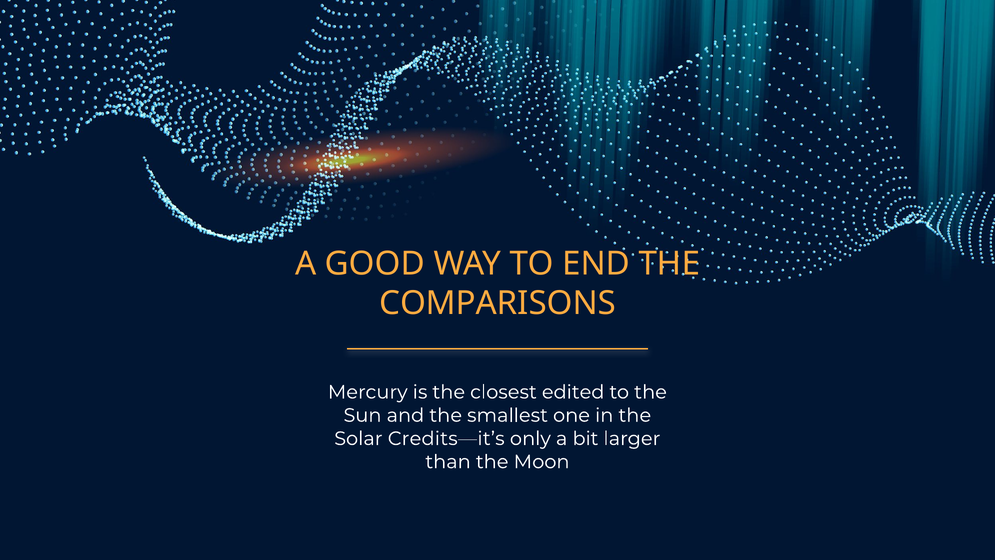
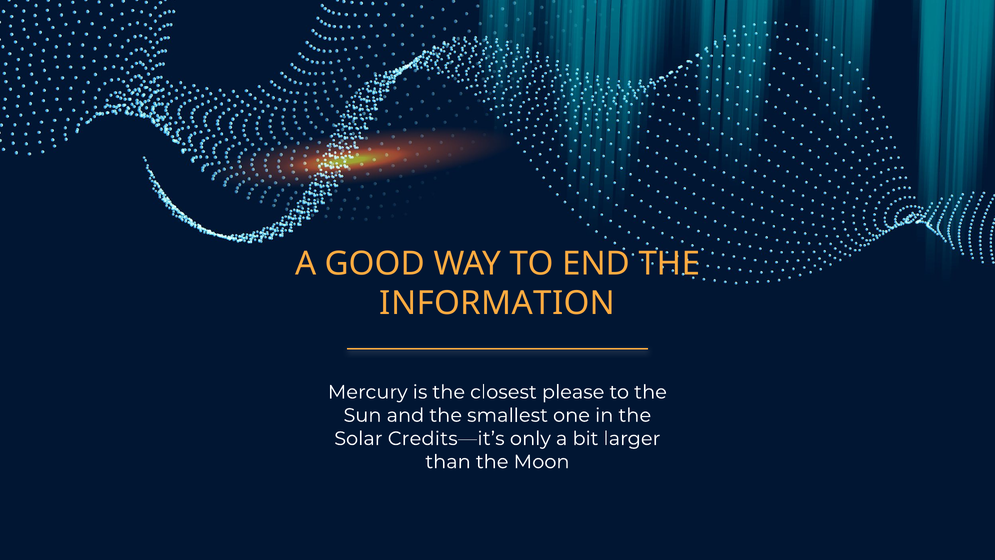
COMPARISONS: COMPARISONS -> INFORMATION (497, 303)
edited: edited -> please (573, 392)
